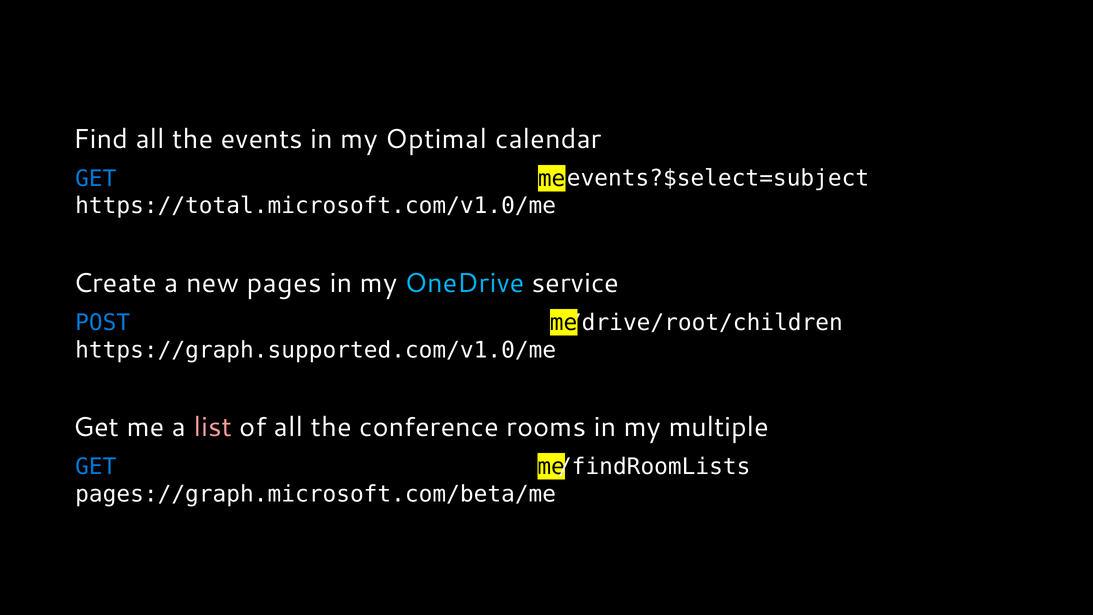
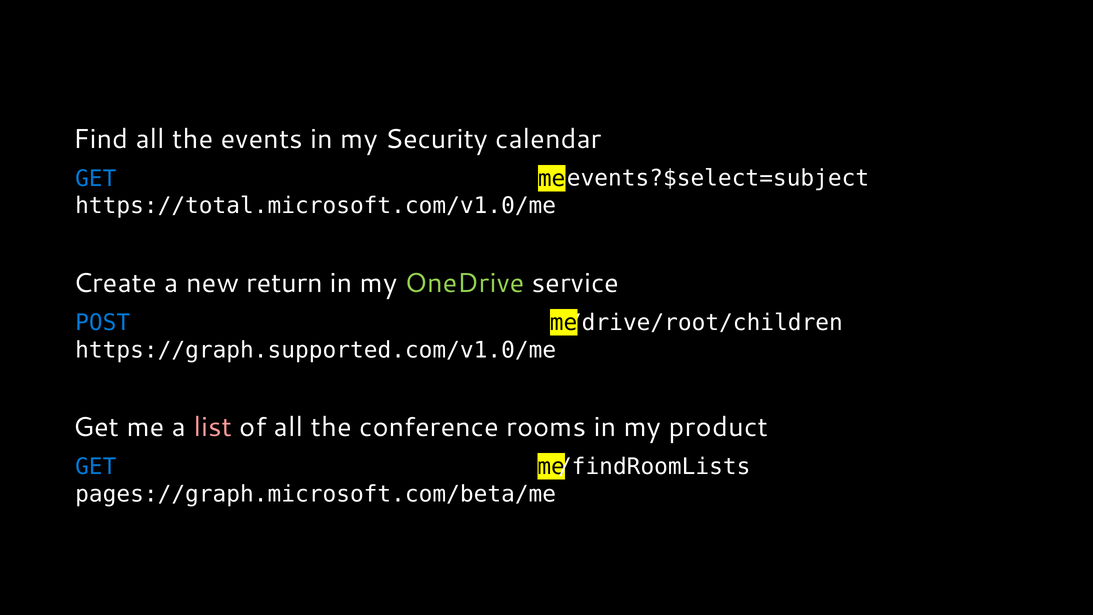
Optimal: Optimal -> Security (437, 139)
pages: pages -> return (284, 283)
OneDrive colour: light blue -> light green (465, 283)
multiple: multiple -> product (718, 427)
